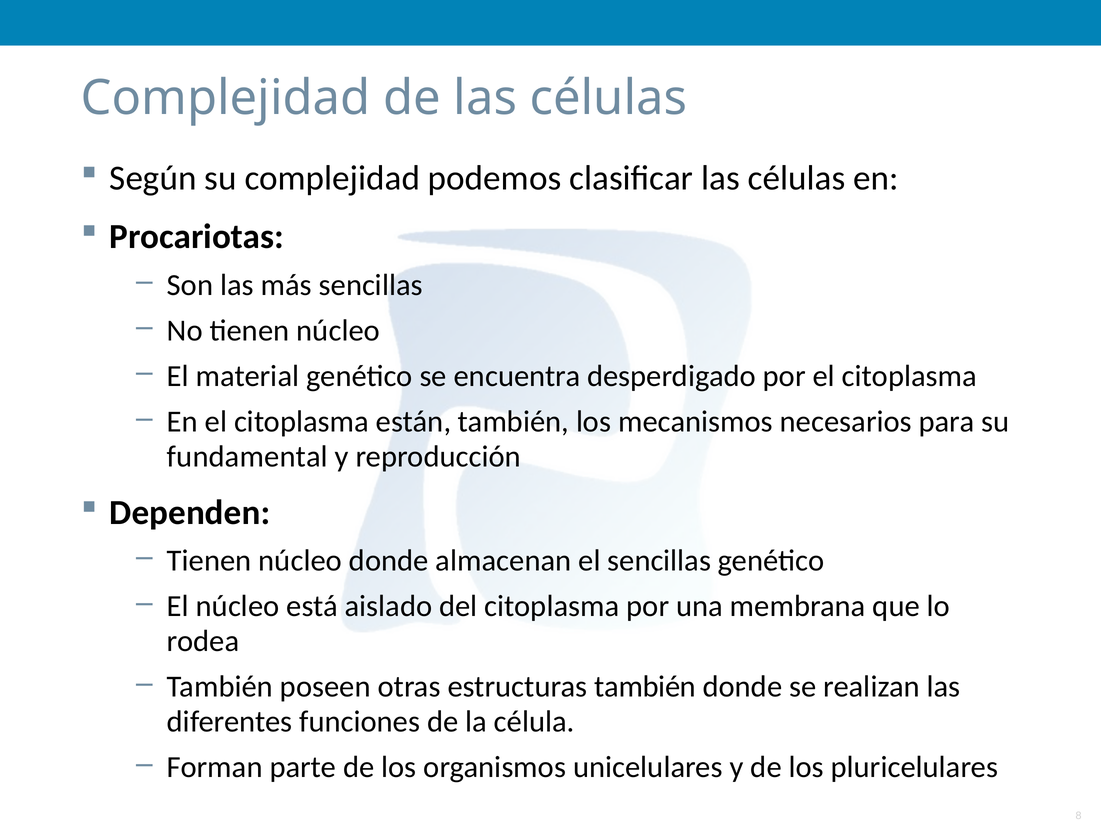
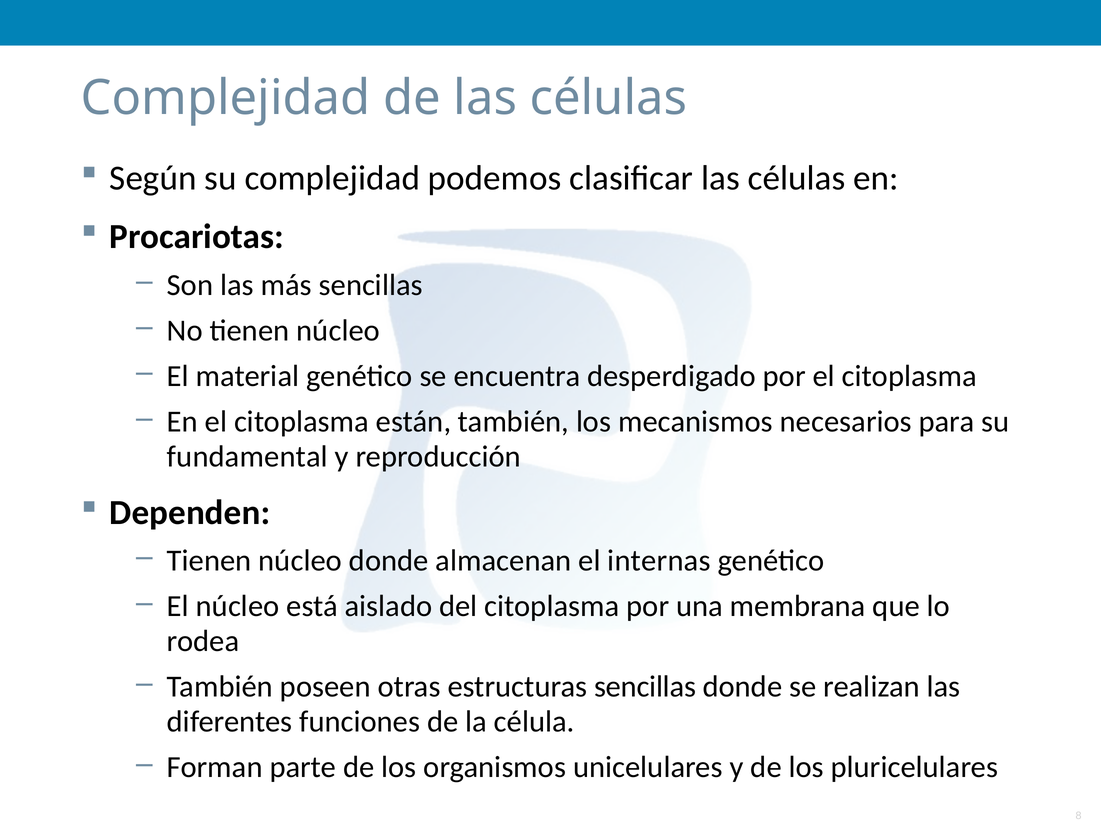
el sencillas: sencillas -> internas (659, 561)
estructuras también: también -> sencillas (645, 687)
